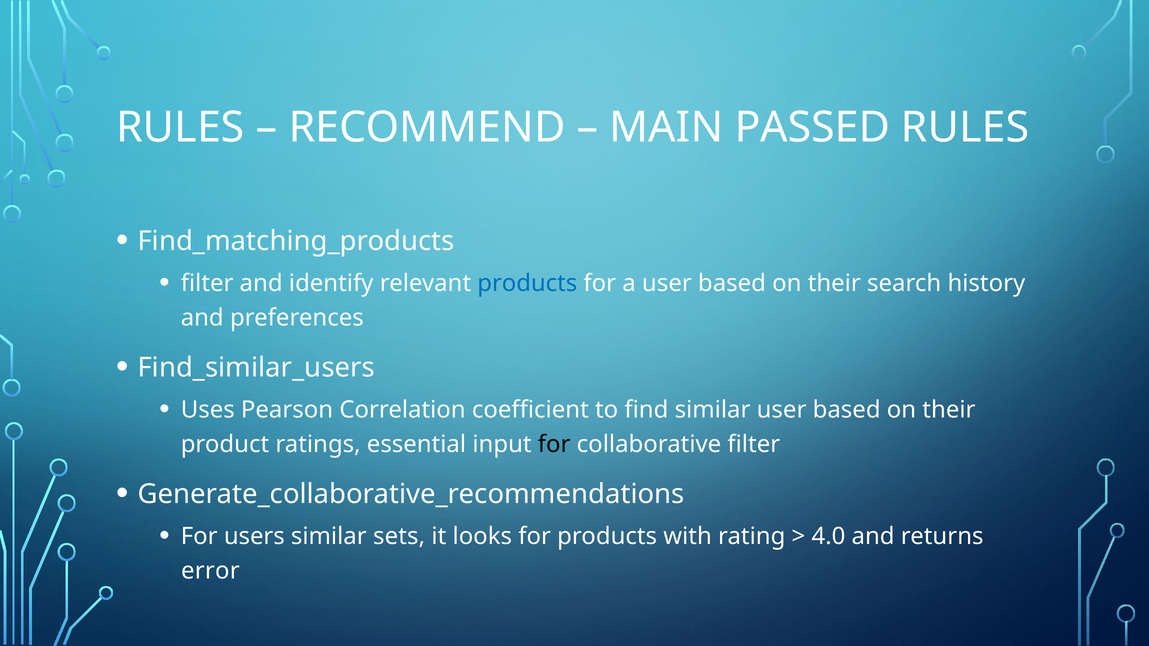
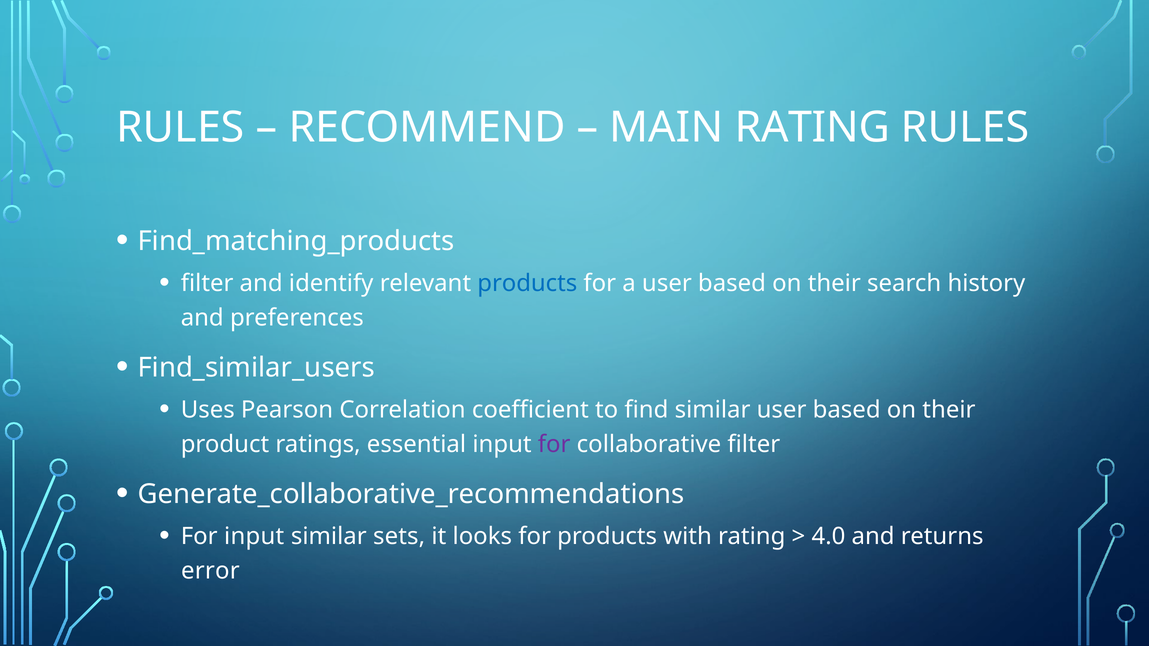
MAIN PASSED: PASSED -> RATING (812, 128)
for colour: black -> purple (554, 445)
For users: users -> input (254, 537)
